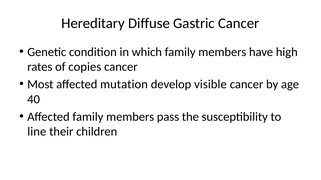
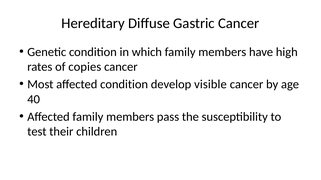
affected mutation: mutation -> condition (124, 85)
line: line -> test (37, 132)
